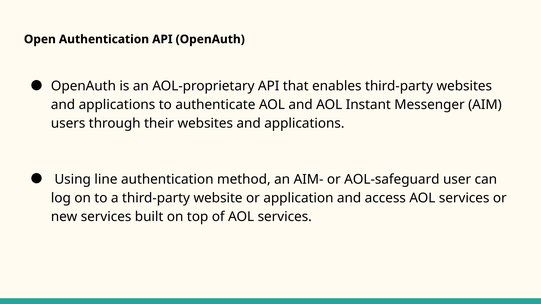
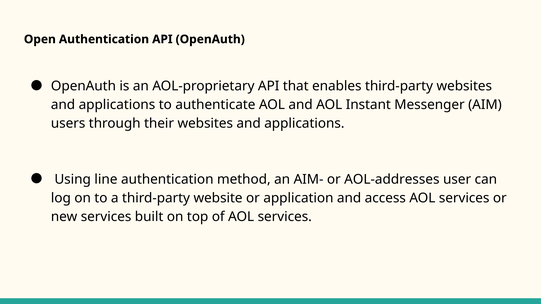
AOL-safeguard: AOL-safeguard -> AOL-addresses (392, 179)
